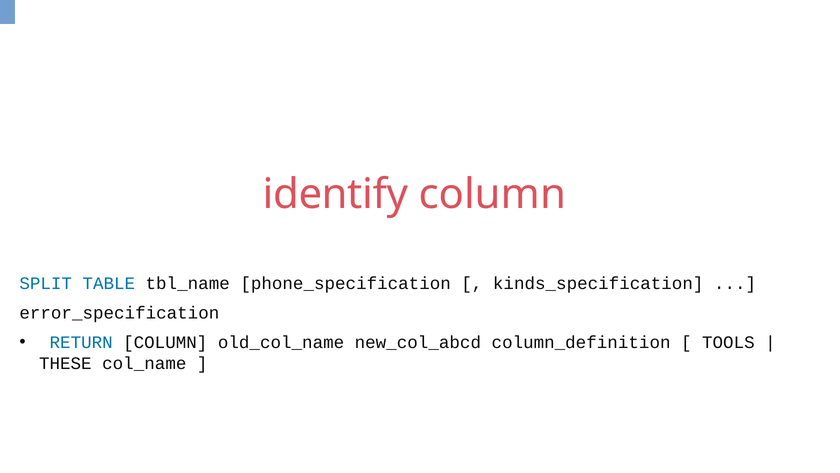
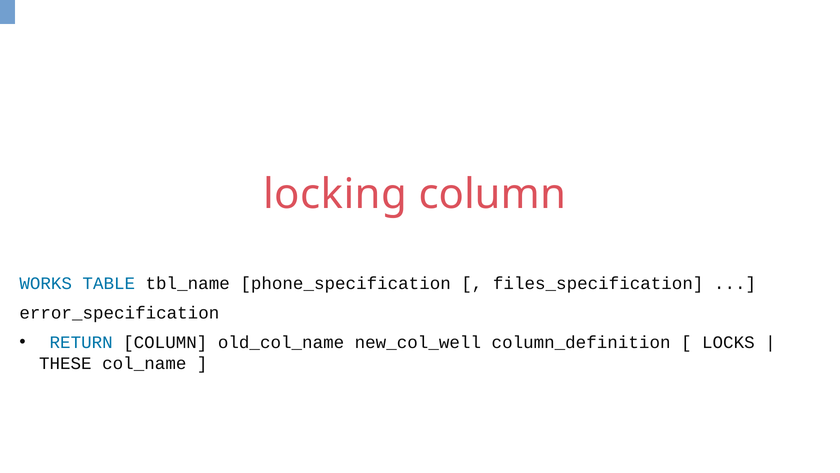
identify: identify -> locking (335, 194)
SPLIT: SPLIT -> WORKS (46, 283)
kinds_specification: kinds_specification -> files_specification (598, 283)
new_col_abcd: new_col_abcd -> new_col_well (418, 342)
TOOLS: TOOLS -> LOCKS (728, 342)
